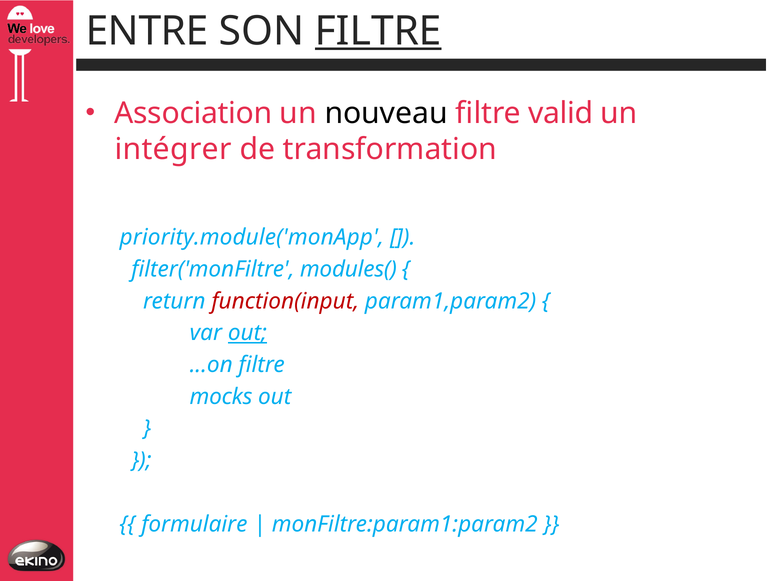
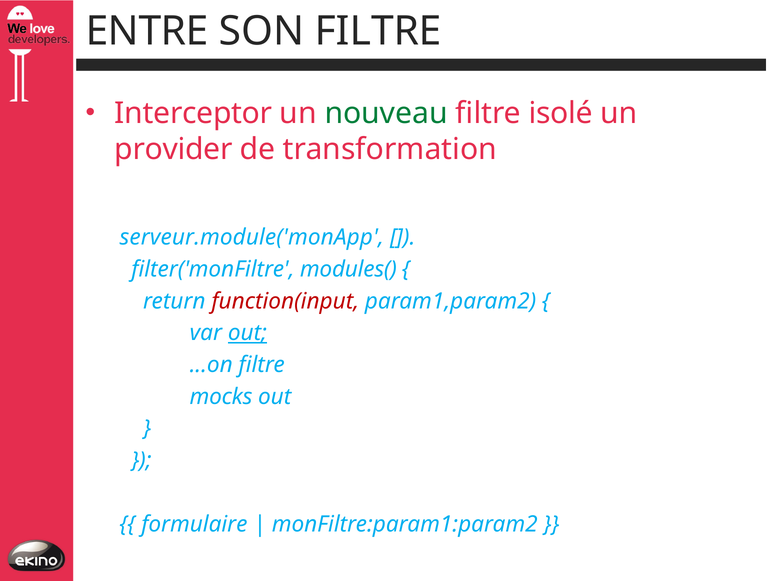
FILTRE underline: present -> none (378, 31)
Association: Association -> Interceptor (193, 113)
nouveau colour: black -> green (386, 113)
valid: valid -> isolé (561, 113)
intégrer: intégrer -> provider (173, 149)
priority.module('monApp: priority.module('monApp -> serveur.module('monApp (252, 238)
